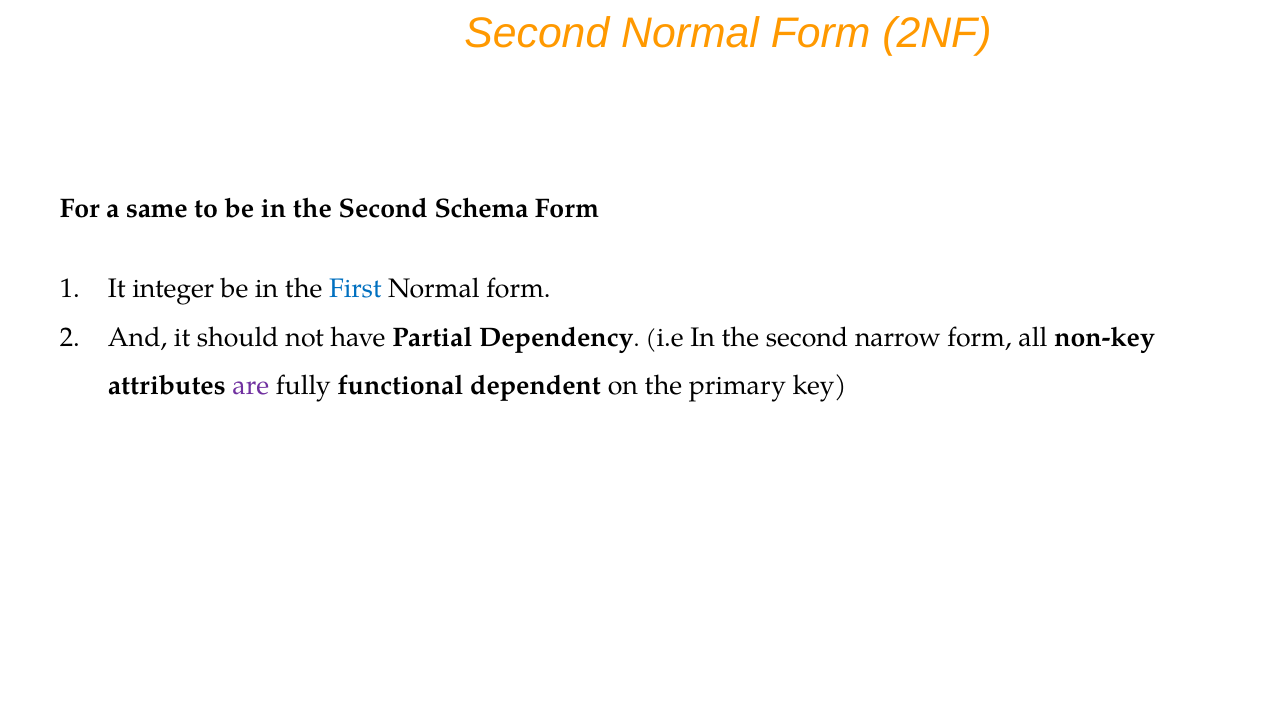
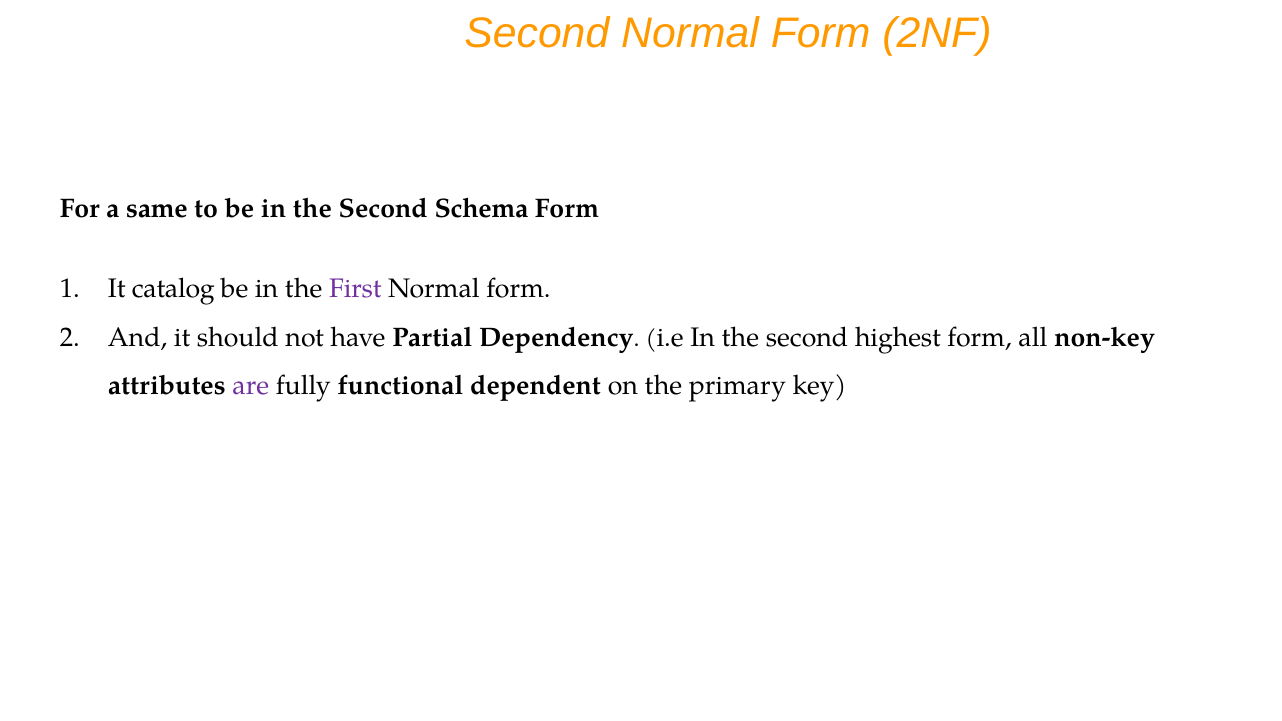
integer: integer -> catalog (173, 289)
First colour: blue -> purple (355, 289)
narrow: narrow -> highest (898, 337)
